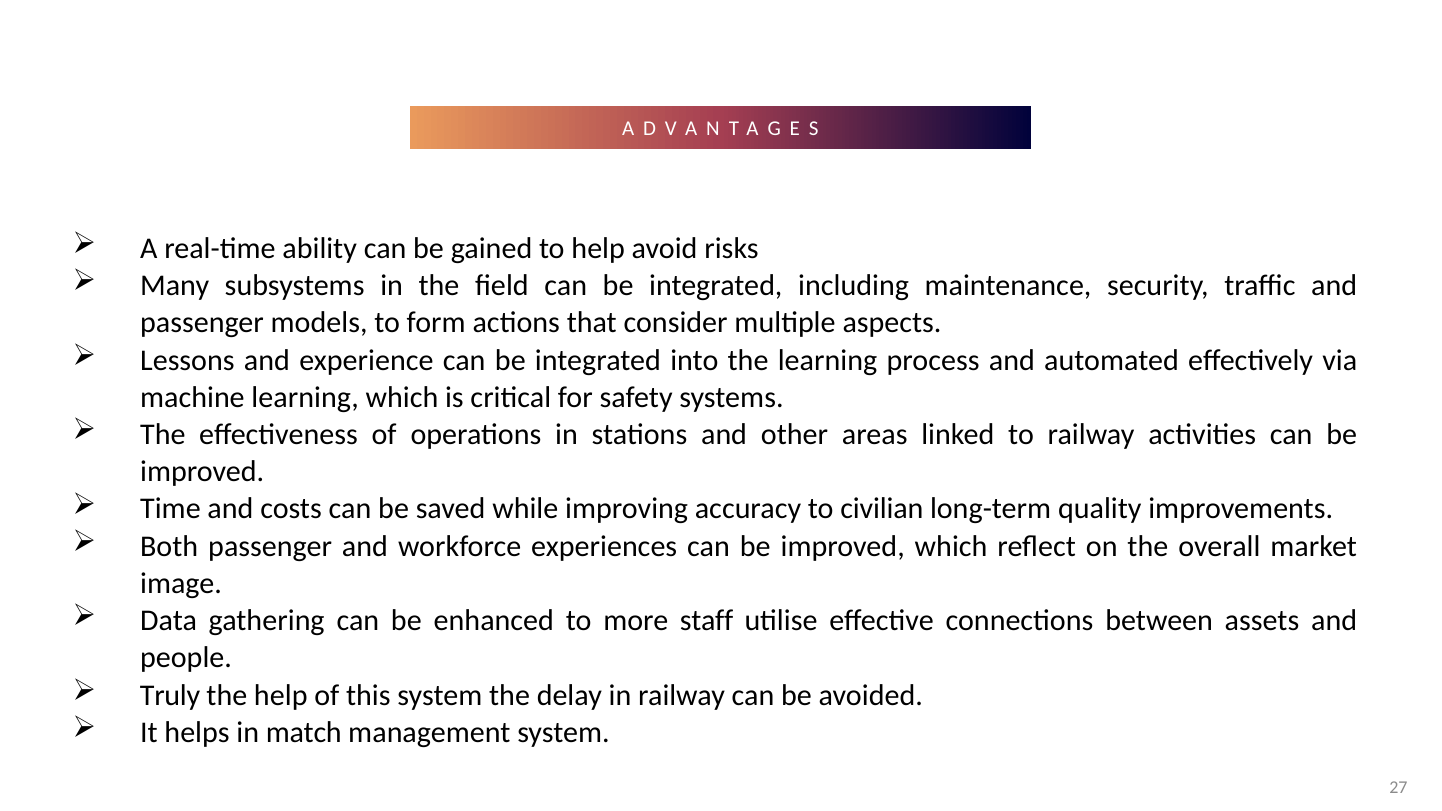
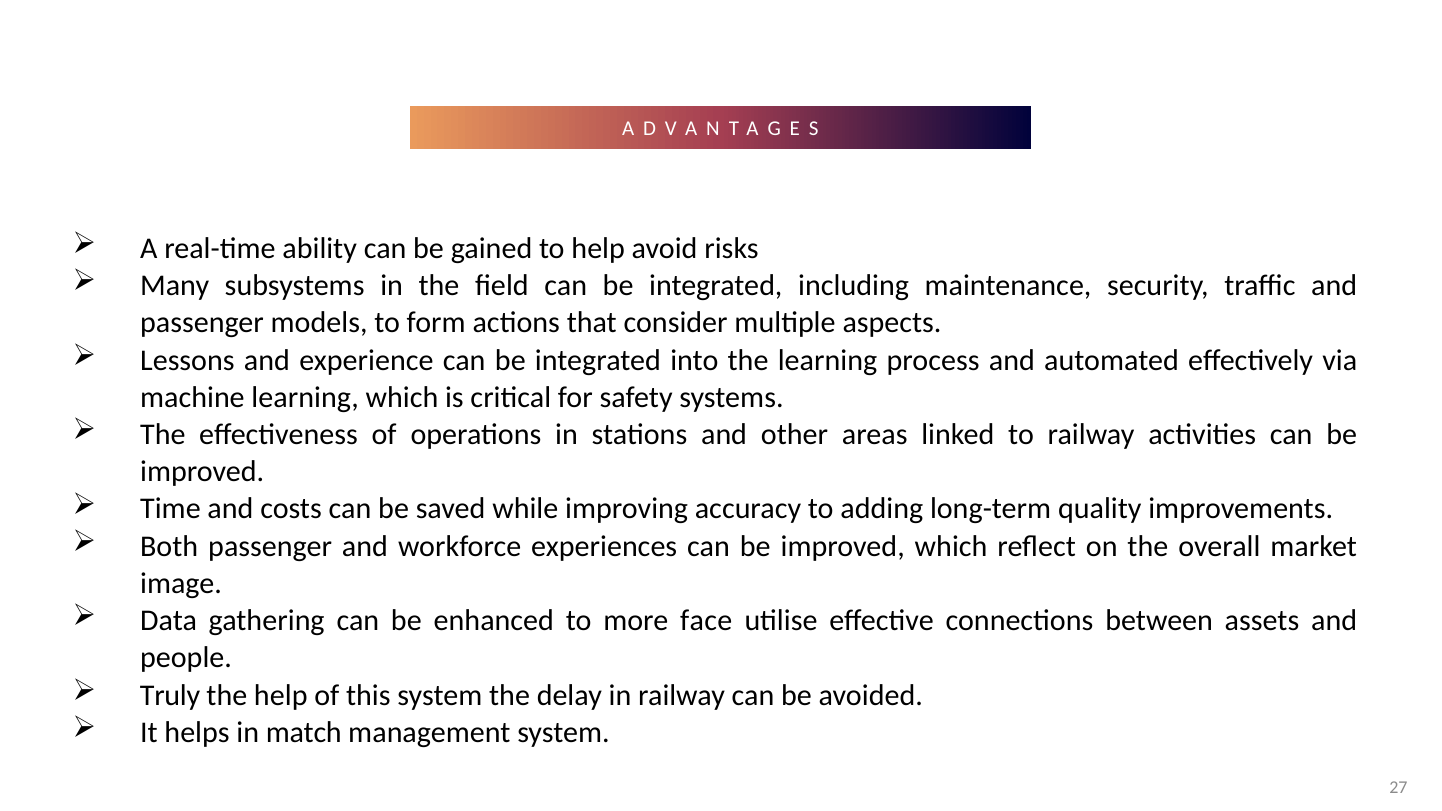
civilian: civilian -> adding (882, 509)
staff: staff -> face (706, 621)
